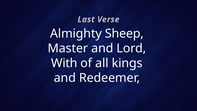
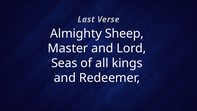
With: With -> Seas (64, 63)
